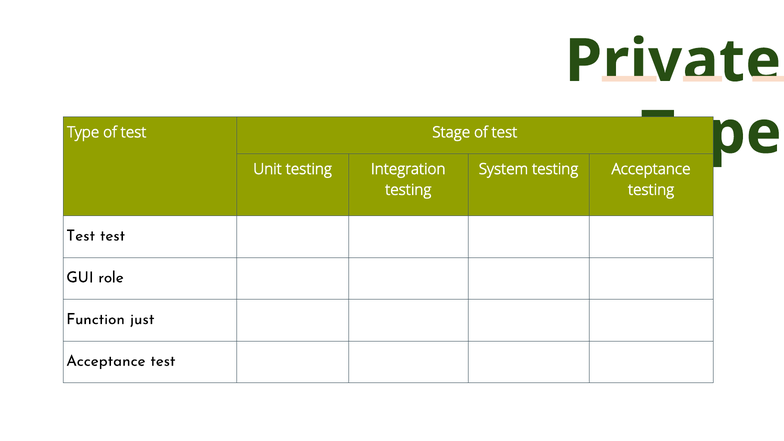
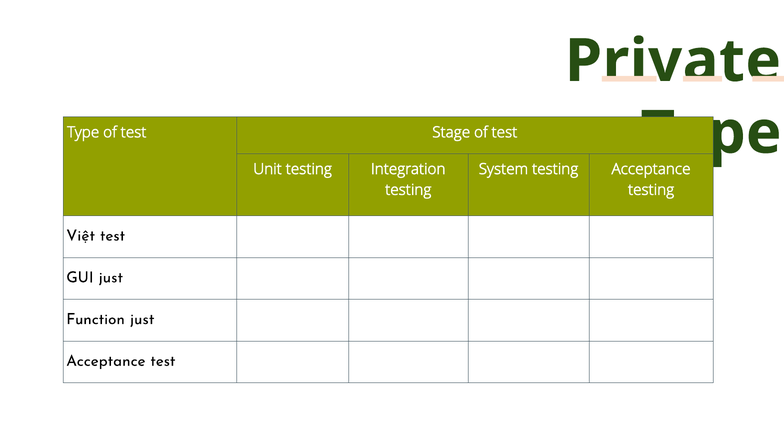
Test: Test -> Việt (81, 236)
GUI role: role -> just (111, 277)
